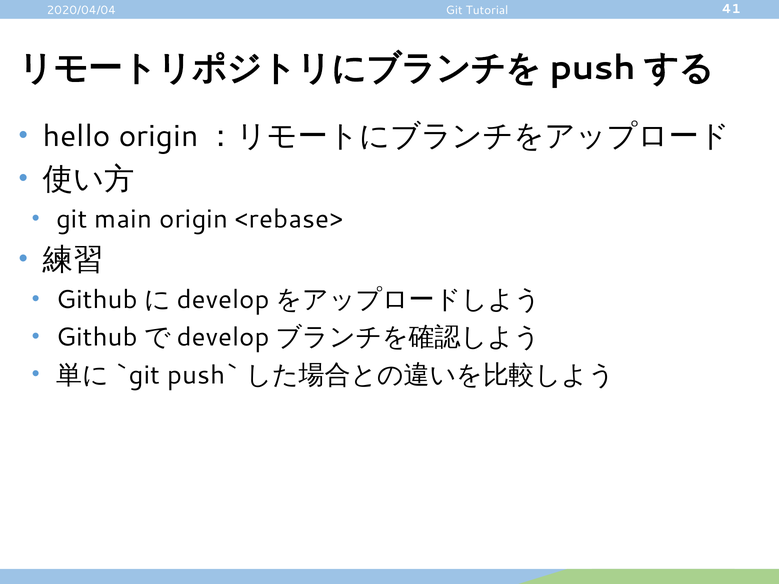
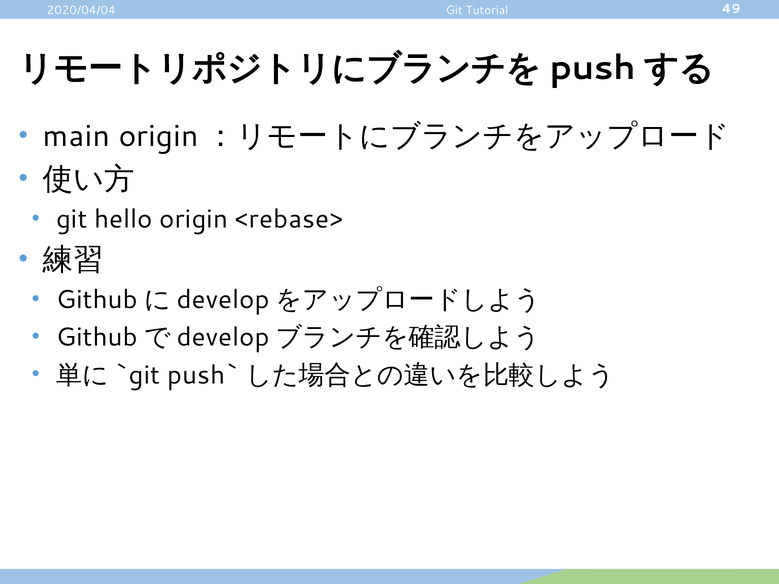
41: 41 -> 49 (731, 9)
hello: hello -> main (77, 136)
main: main -> hello (123, 219)
